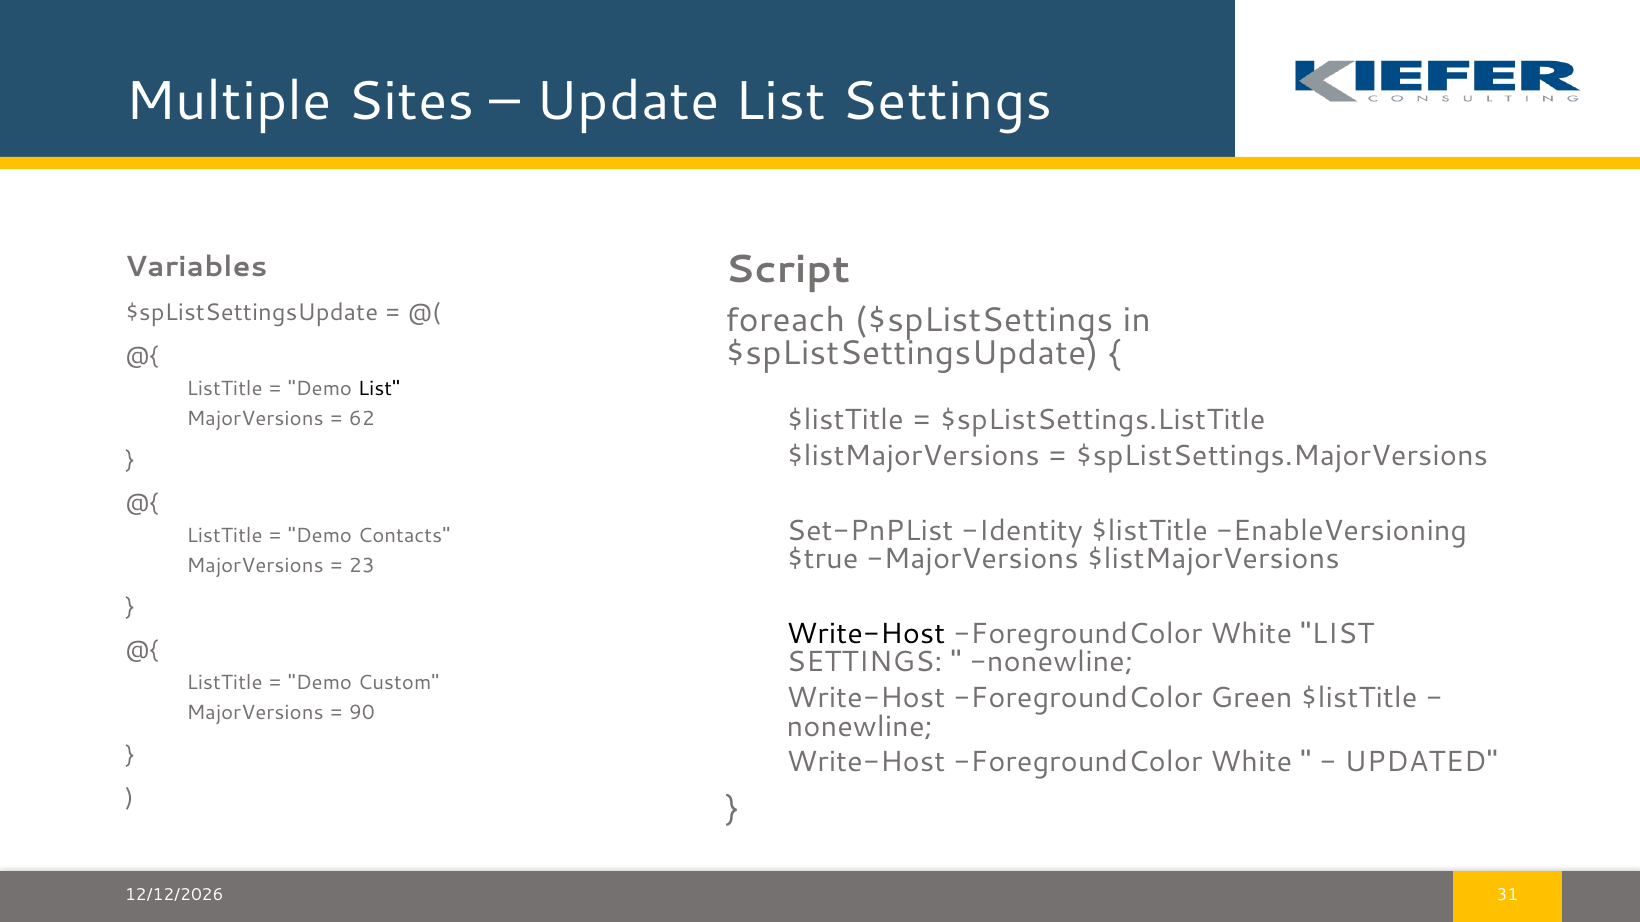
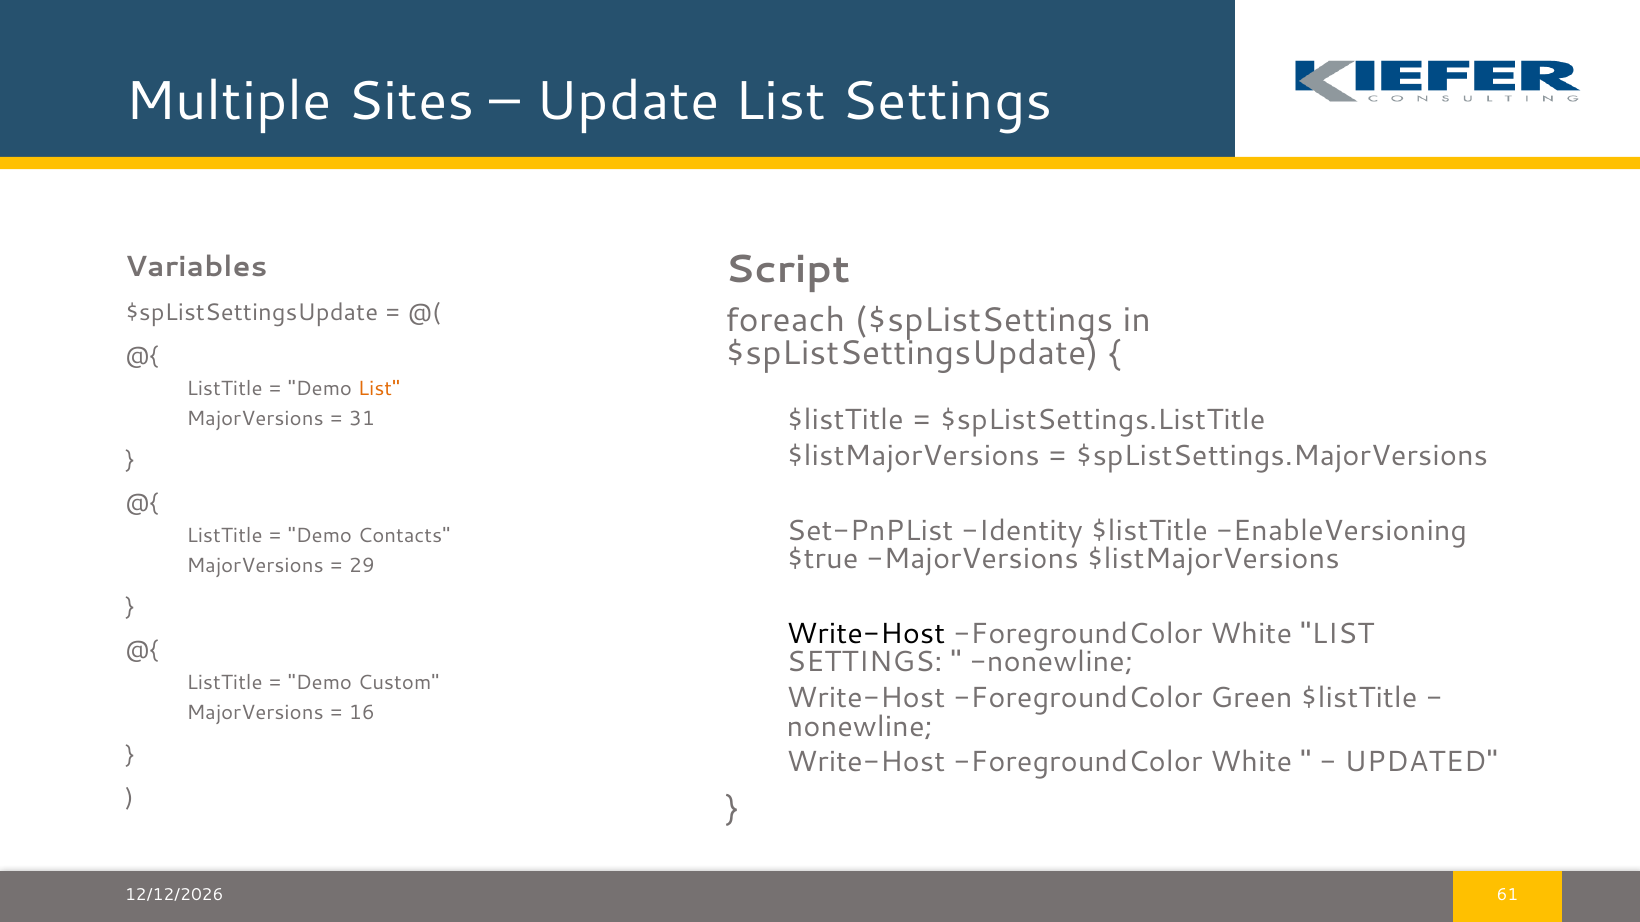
List colour: black -> orange (379, 388)
62: 62 -> 31 (362, 419)
23: 23 -> 29 (362, 566)
90: 90 -> 16 (362, 714)
31: 31 -> 61 (1508, 896)
